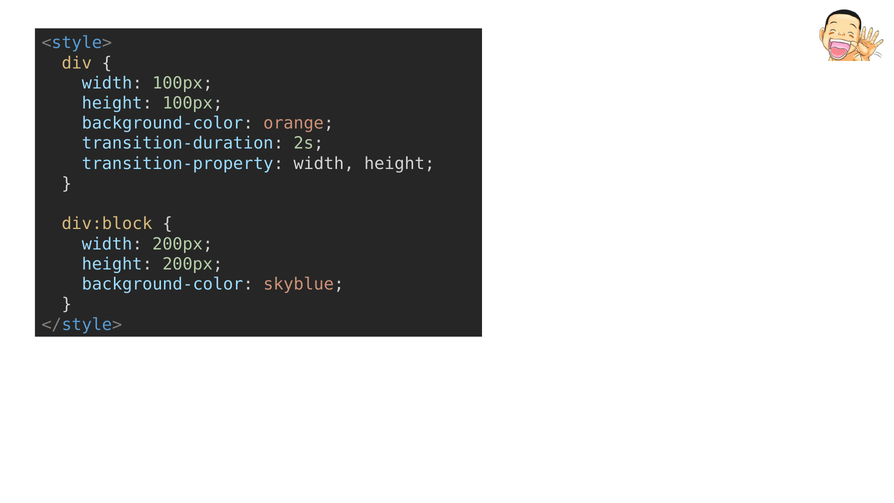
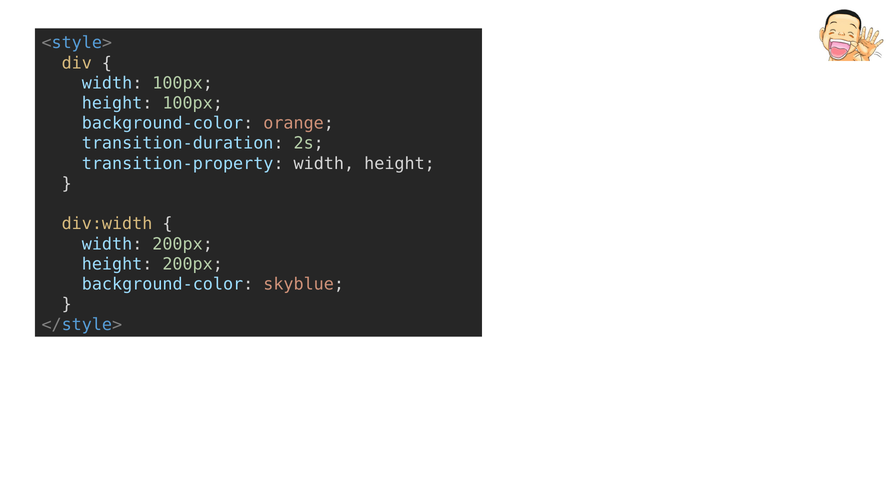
div:block: div:block -> div:width (107, 224)
